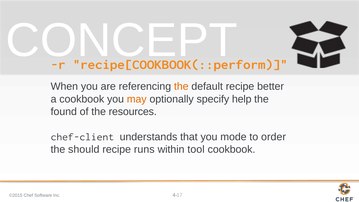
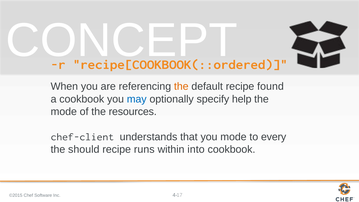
recipe[COOKBOOK(::perform: recipe[COOKBOOK(::perform -> recipe[COOKBOOK(::ordered (180, 64)
better: better -> found (270, 86)
may colour: orange -> blue (137, 99)
found: found -> mode (64, 112)
order: order -> every (274, 137)
tool: tool -> into (196, 149)
